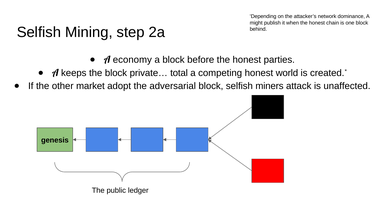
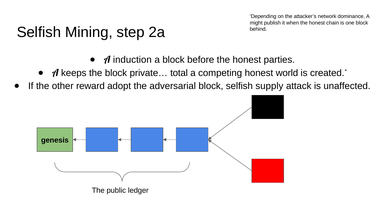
economy: economy -> induction (132, 60)
market: market -> reward (90, 86)
miners: miners -> supply (269, 86)
